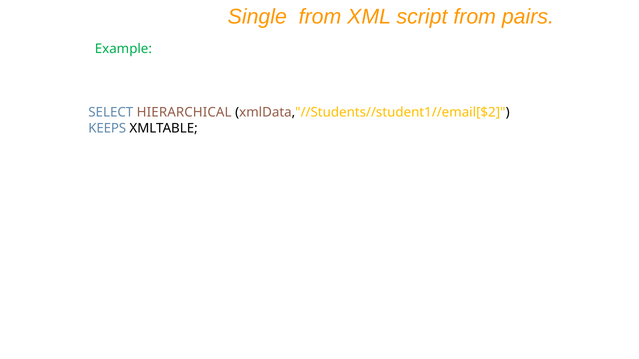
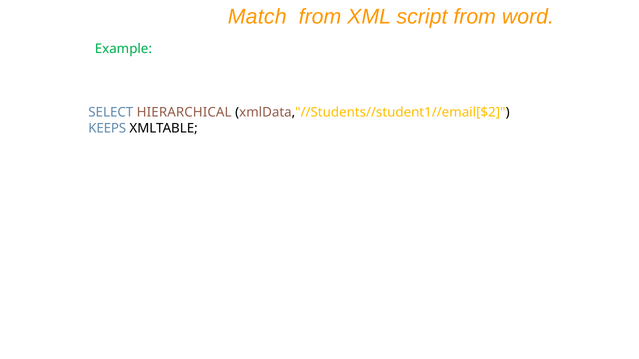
Single: Single -> Match (257, 17)
pairs: pairs -> word (528, 17)
